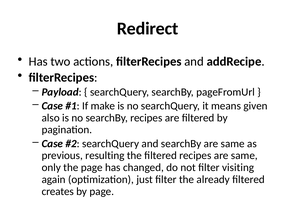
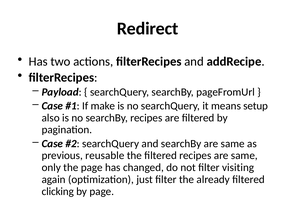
given: given -> setup (256, 106)
resulting: resulting -> reusable (105, 156)
creates: creates -> clicking (58, 192)
